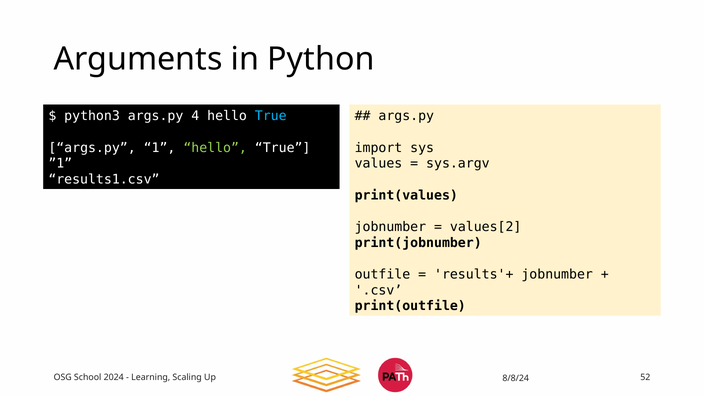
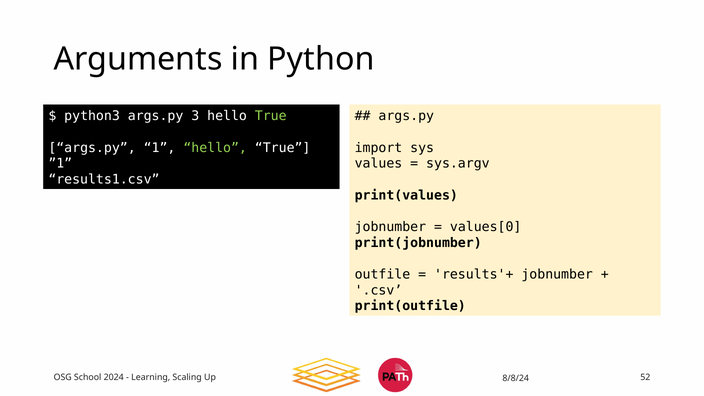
4: 4 -> 3 (195, 116)
True colour: light blue -> light green (271, 116)
values[2: values[2 -> values[0 (486, 227)
